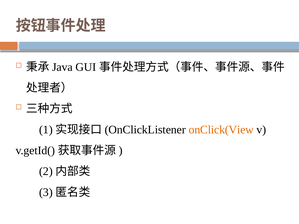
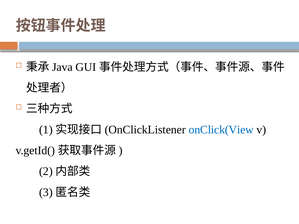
onClick(View colour: orange -> blue (221, 130)
